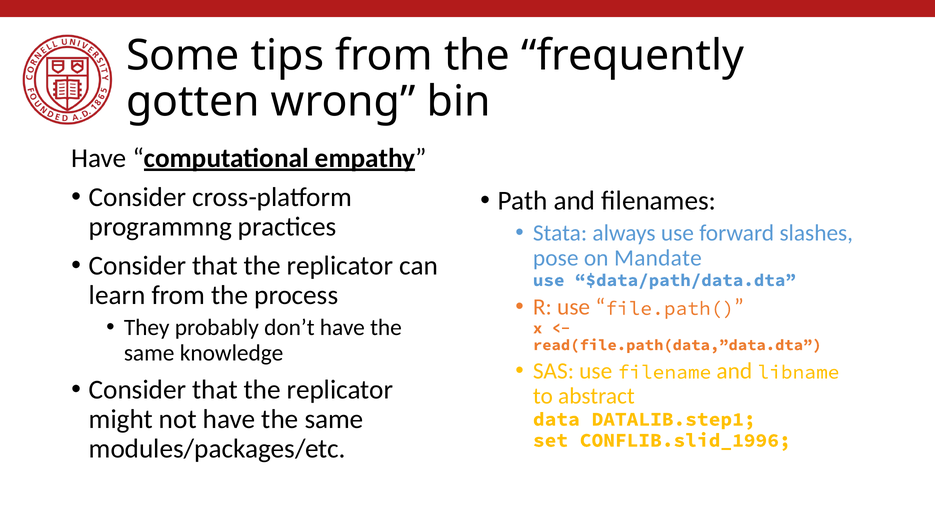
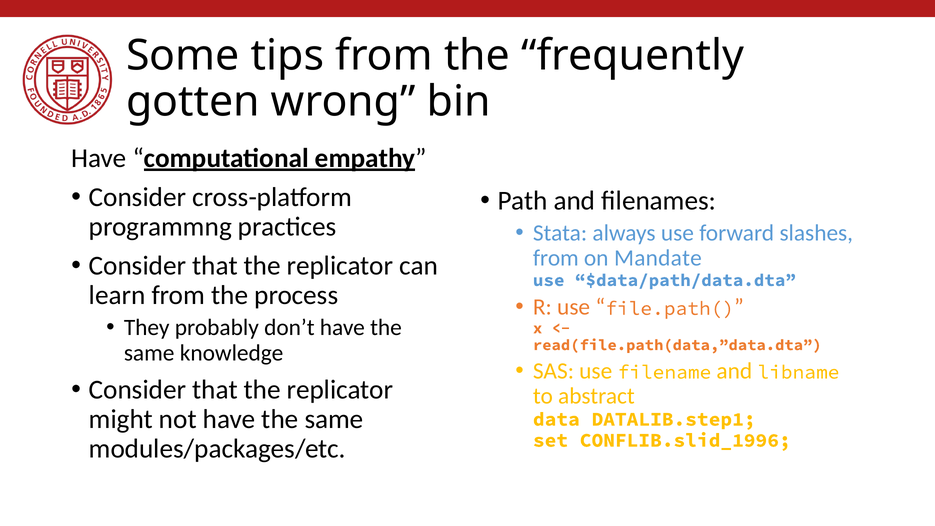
pose: pose -> from (556, 258)
